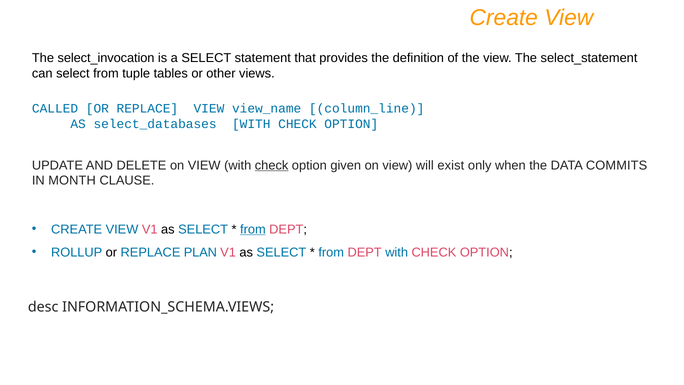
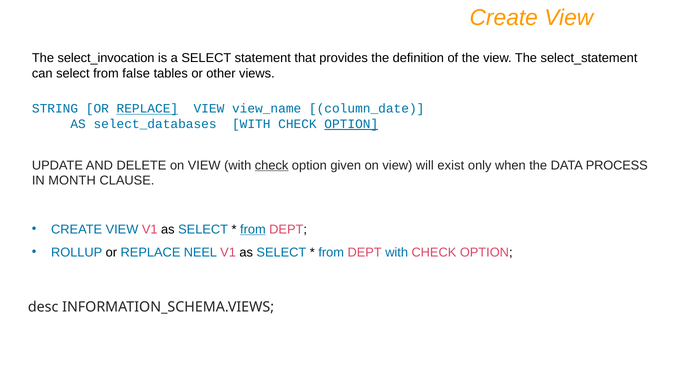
tuple: tuple -> false (136, 74)
CALLED: CALLED -> STRING (55, 109)
REPLACE underline: none -> present (147, 109)
column_line: column_line -> column_date (367, 109)
OPTION underline: none -> present (351, 124)
COMMITS: COMMITS -> PROCESS (617, 165)
PLAN: PLAN -> NEEL (200, 252)
